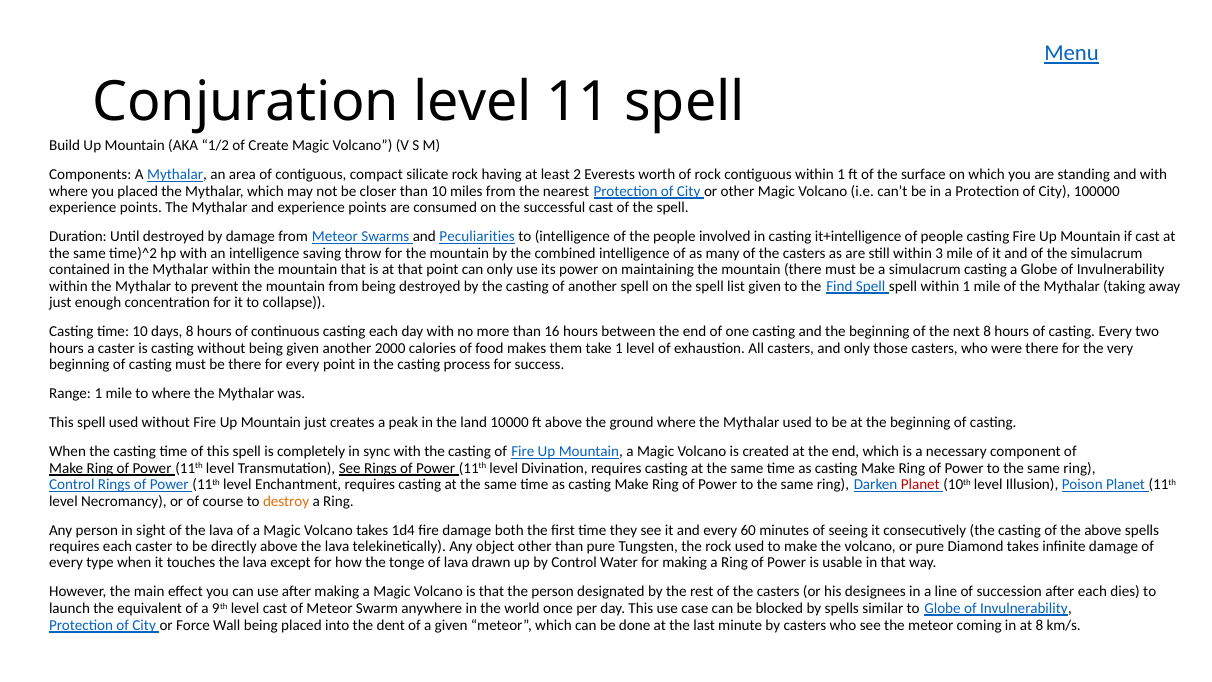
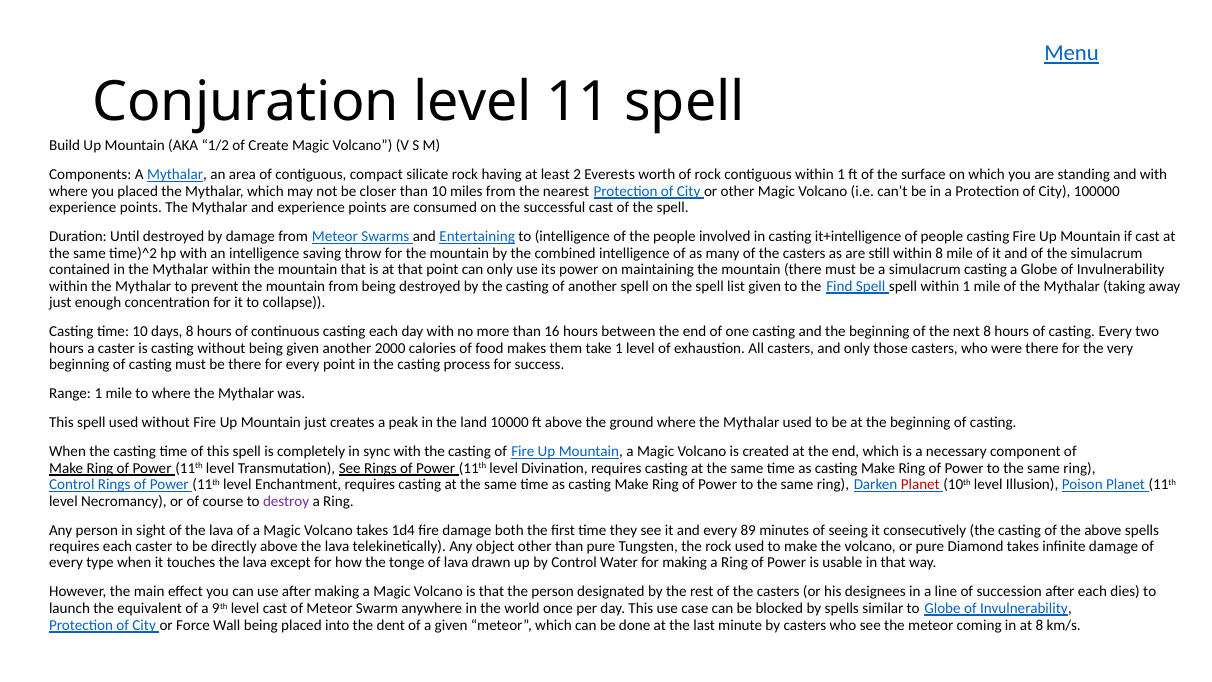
Peculiarities: Peculiarities -> Entertaining (477, 237)
within 3: 3 -> 8 (939, 253)
destroy colour: orange -> purple (286, 501)
60: 60 -> 89 (748, 530)
